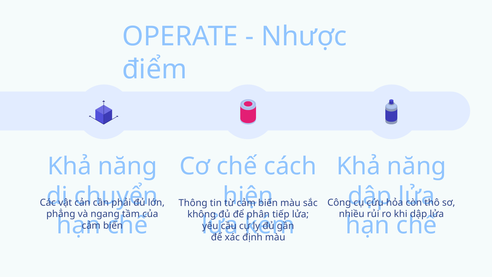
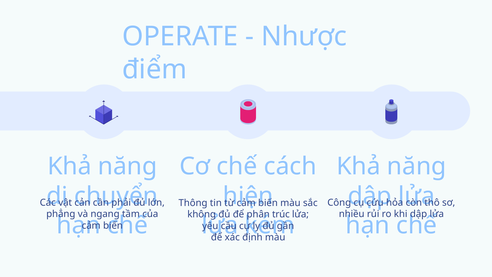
tiếp: tiếp -> trúc (281, 214)
